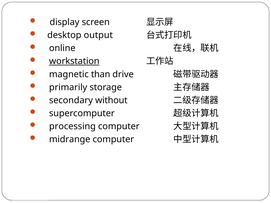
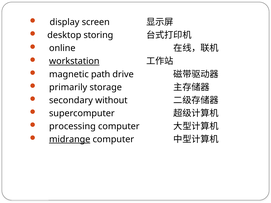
output: output -> storing (98, 35)
than: than -> path (101, 74)
midrange underline: none -> present (70, 139)
